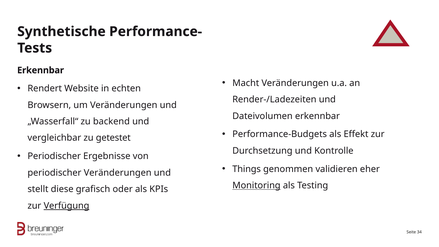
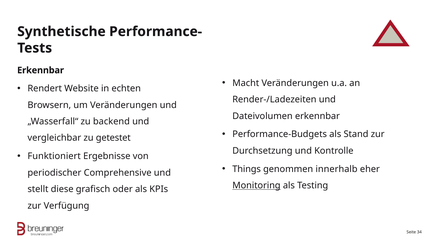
Effekt: Effekt -> Stand (356, 134)
Periodischer: Periodischer -> Funktioniert (54, 156)
validieren: validieren -> innerhalb (337, 169)
periodischer Veränderungen: Veränderungen -> Comprehensive (118, 173)
Verfügung underline: present -> none (67, 206)
